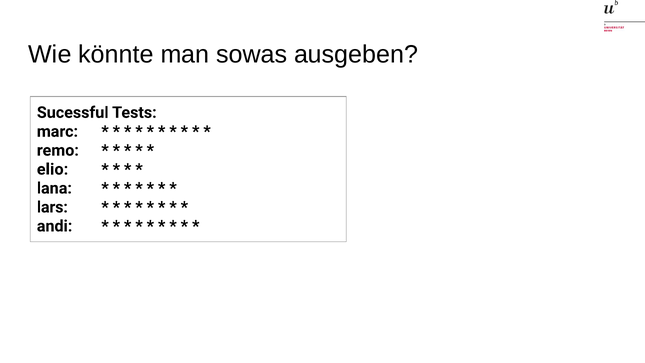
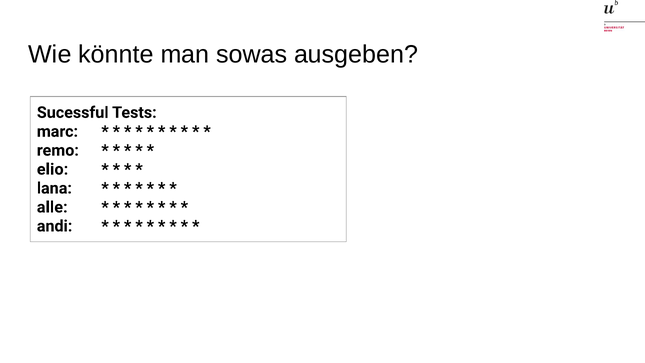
lars: lars -> alle (52, 207)
